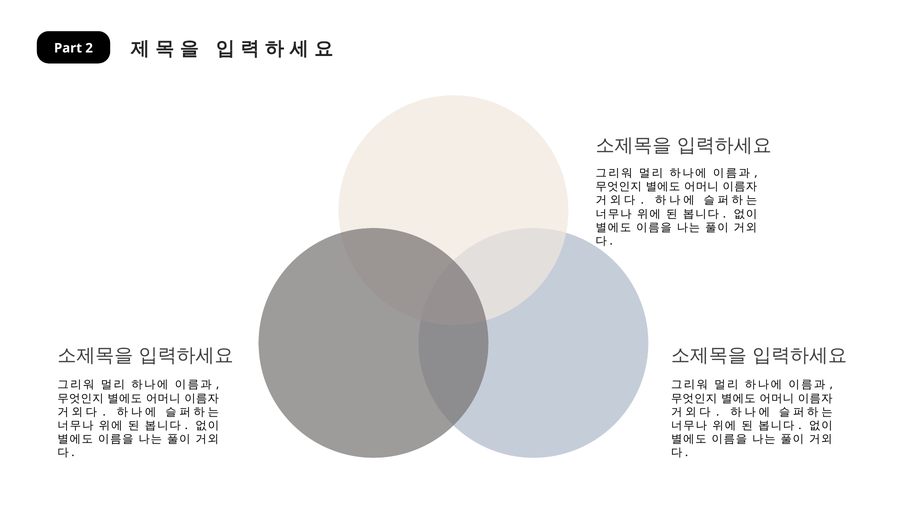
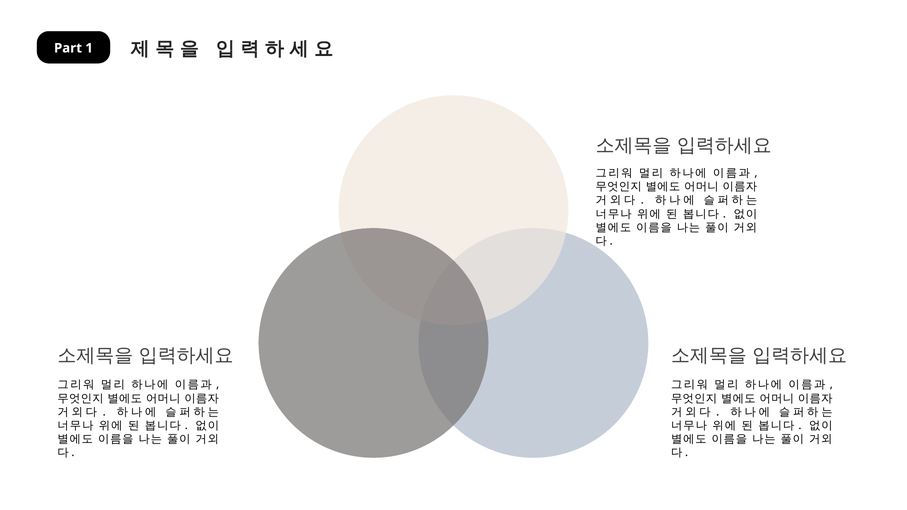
2: 2 -> 1 (89, 48)
